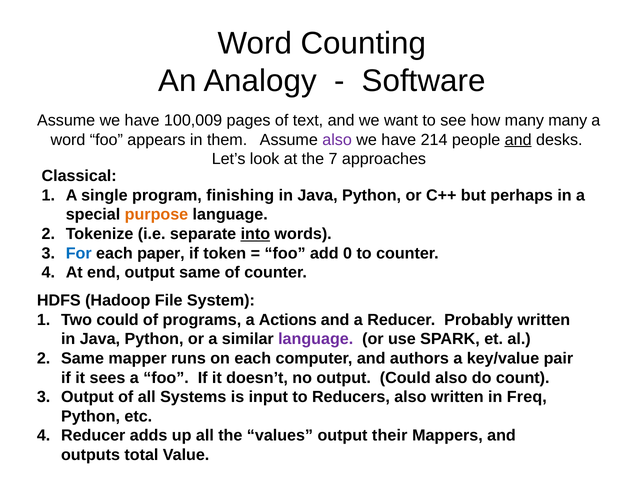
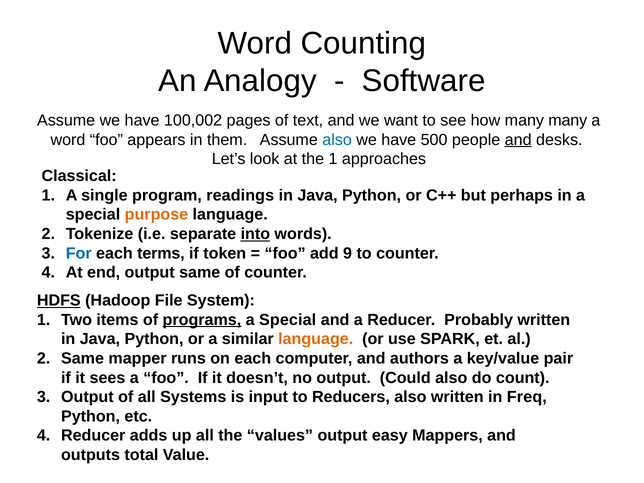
100,009: 100,009 -> 100,002 (193, 120)
also colour: purple -> blue (337, 140)
214: 214 -> 500 (434, 140)
the 7: 7 -> 1 (333, 159)
finishing: finishing -> readings (240, 195)
paper: paper -> terms (161, 253)
0: 0 -> 9 (348, 253)
HDFS underline: none -> present (59, 300)
Two could: could -> items (117, 320)
programs underline: none -> present (202, 320)
Actions: Actions -> Special (288, 320)
language colour: purple -> orange (316, 339)
their: their -> easy (390, 436)
